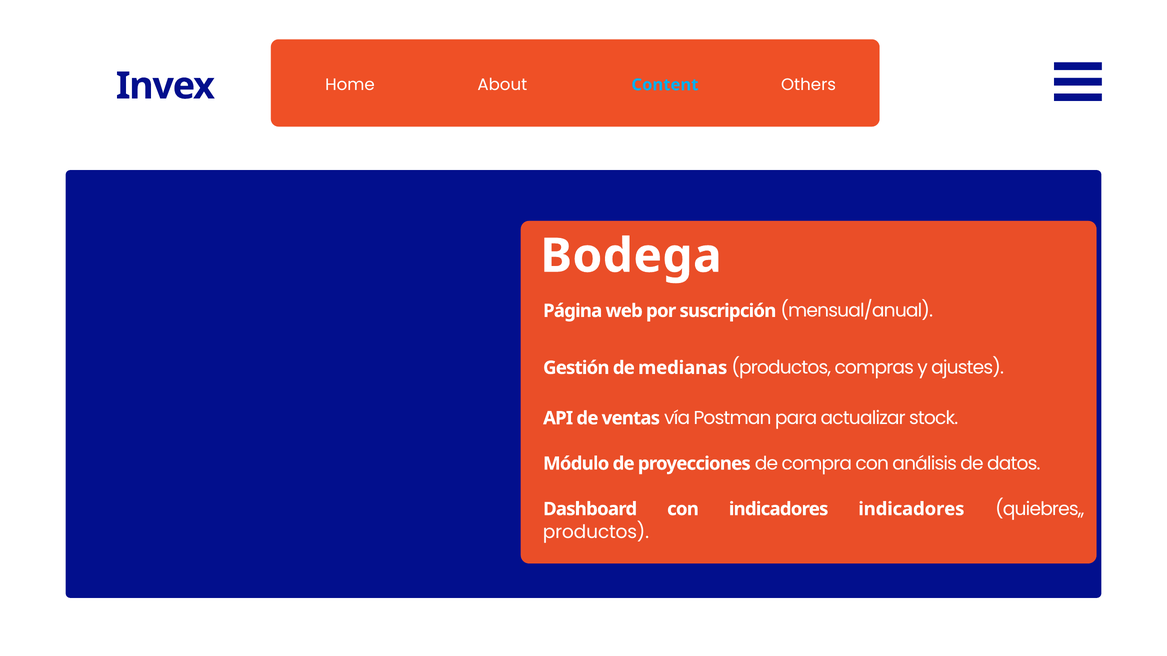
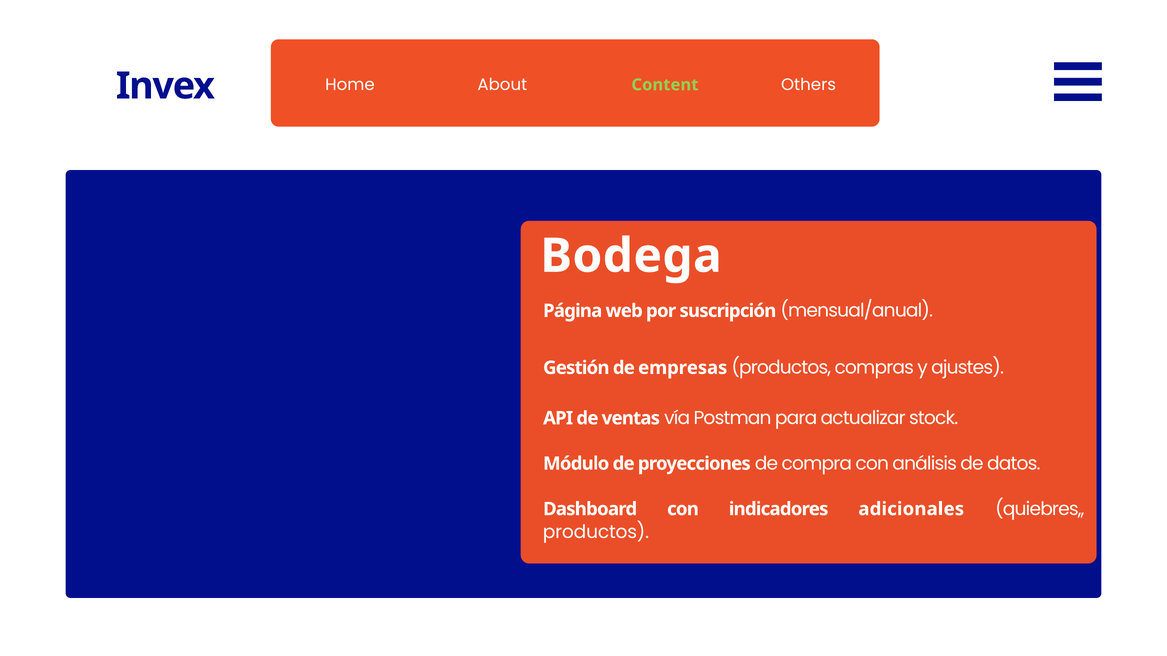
Content colour: light blue -> light green (665, 85)
medianas: medianas -> empresas (683, 368)
indicadores indicadores: indicadores -> adicionales (911, 509)
